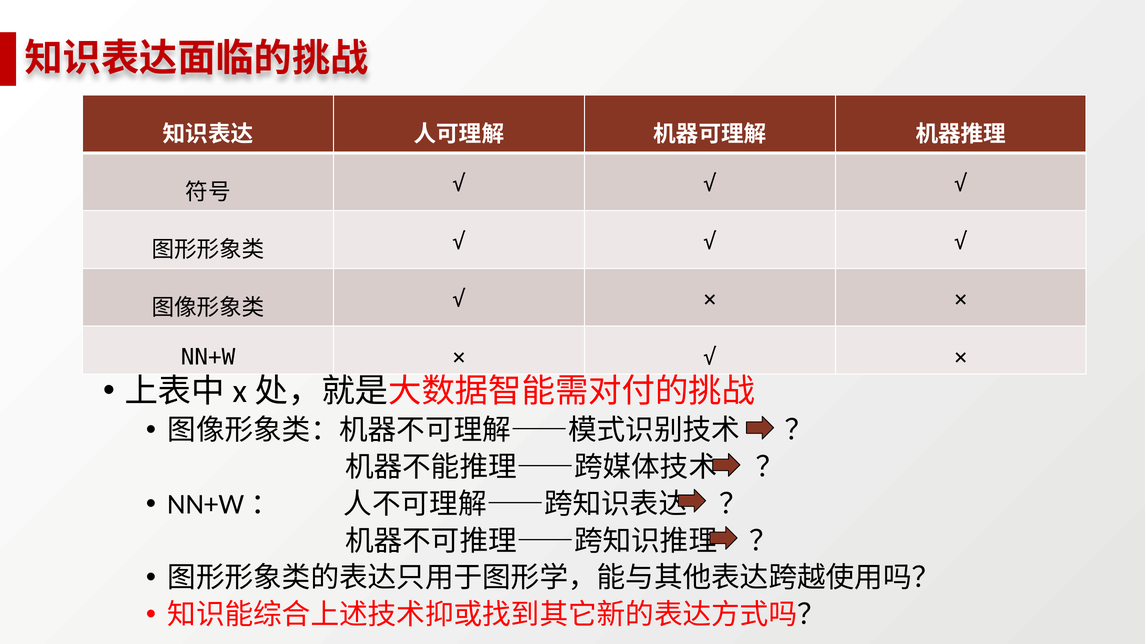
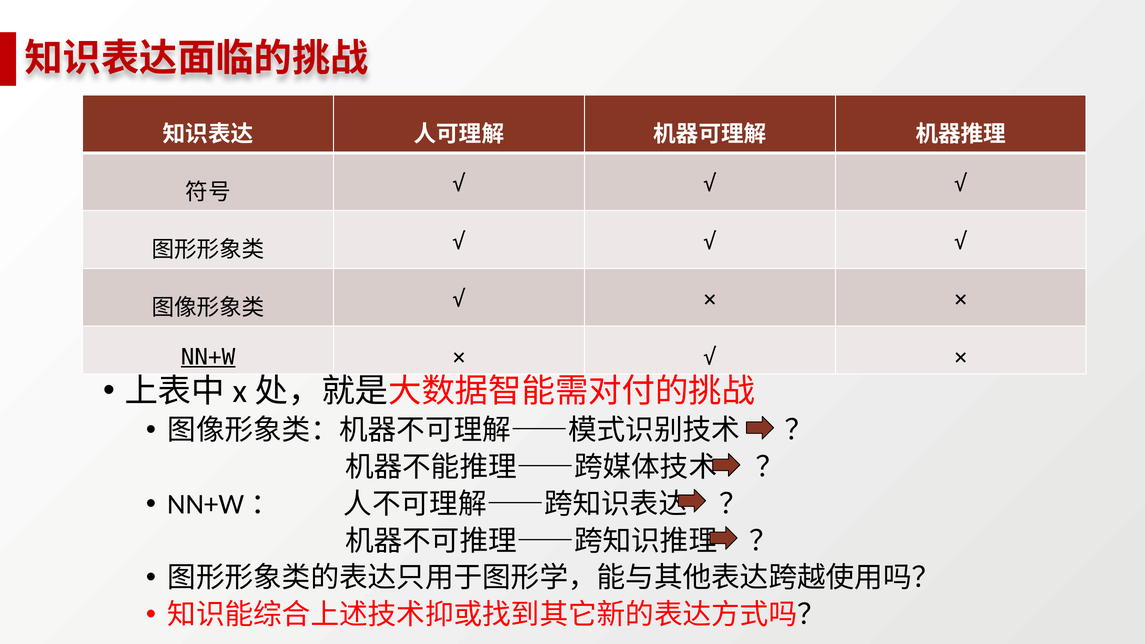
NN+W underline: none -> present (208, 357)
